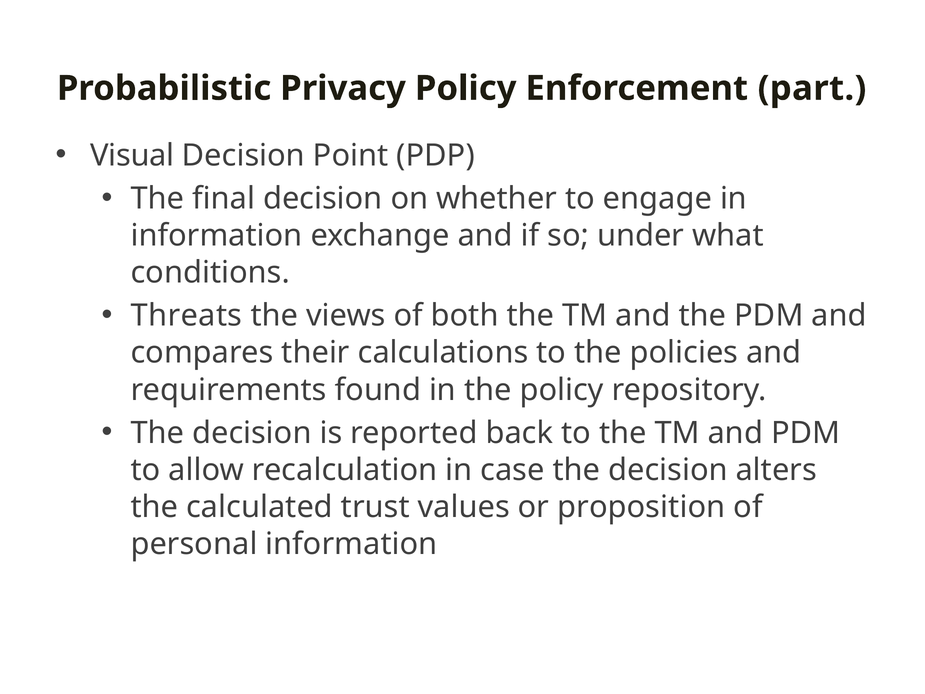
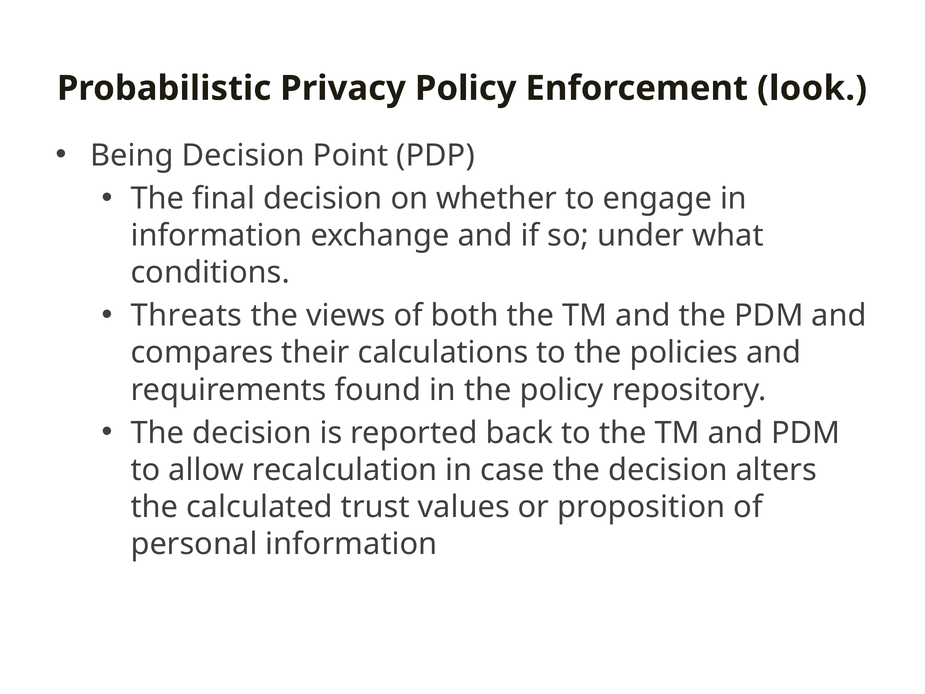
part: part -> look (812, 88)
Visual: Visual -> Being (132, 155)
